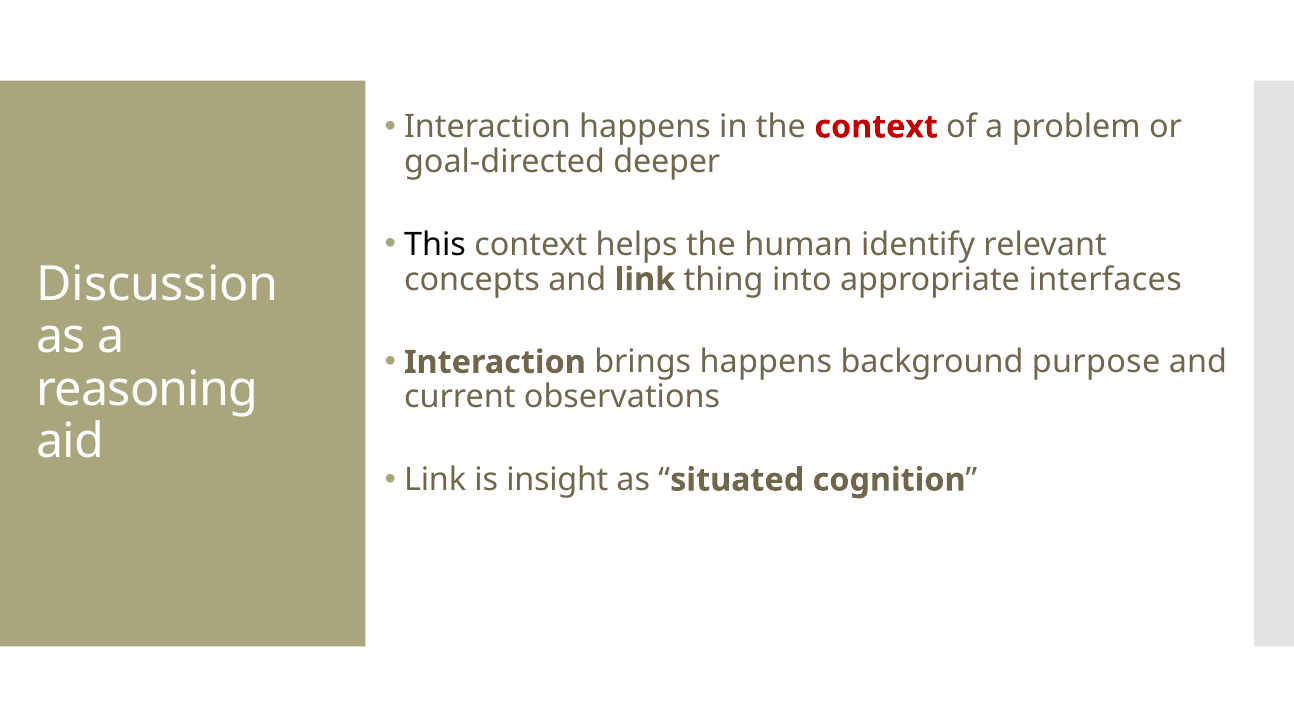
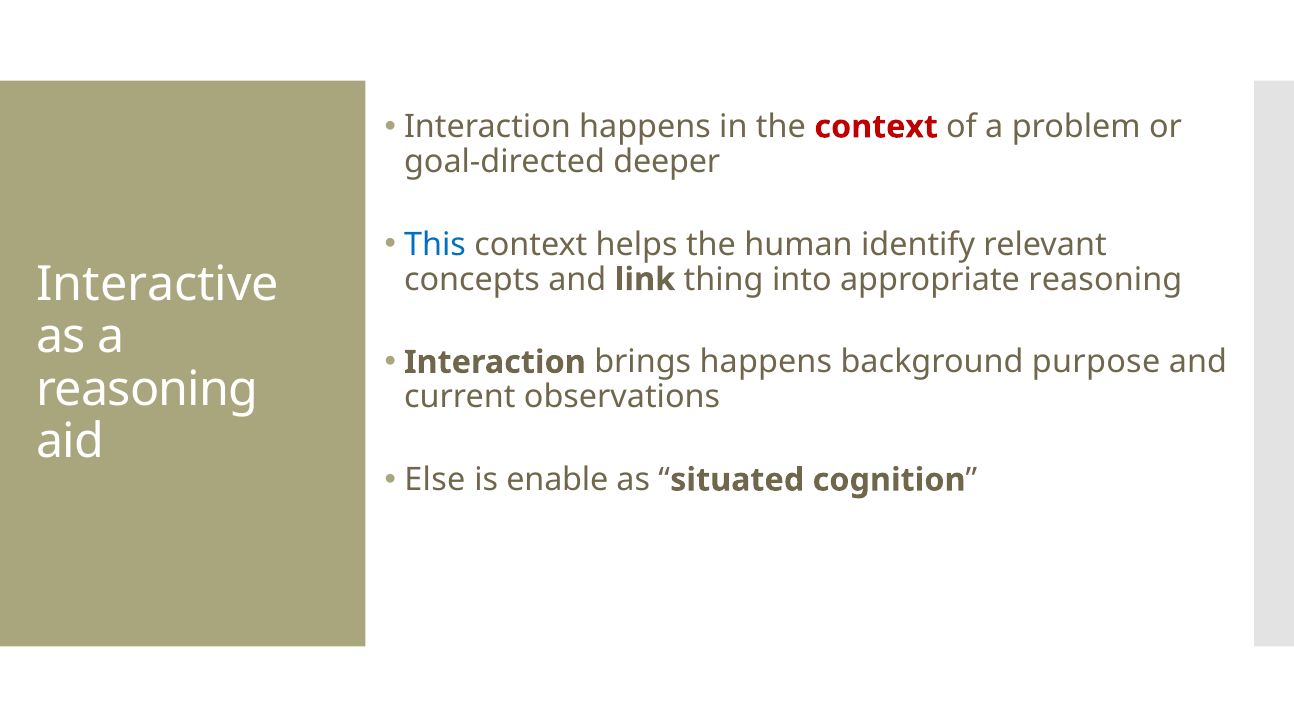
This colour: black -> blue (435, 244)
appropriate interfaces: interfaces -> reasoning (1105, 279)
Discussion: Discussion -> Interactive (158, 284)
Link: Link -> Else (435, 480)
insight: insight -> enable (557, 480)
